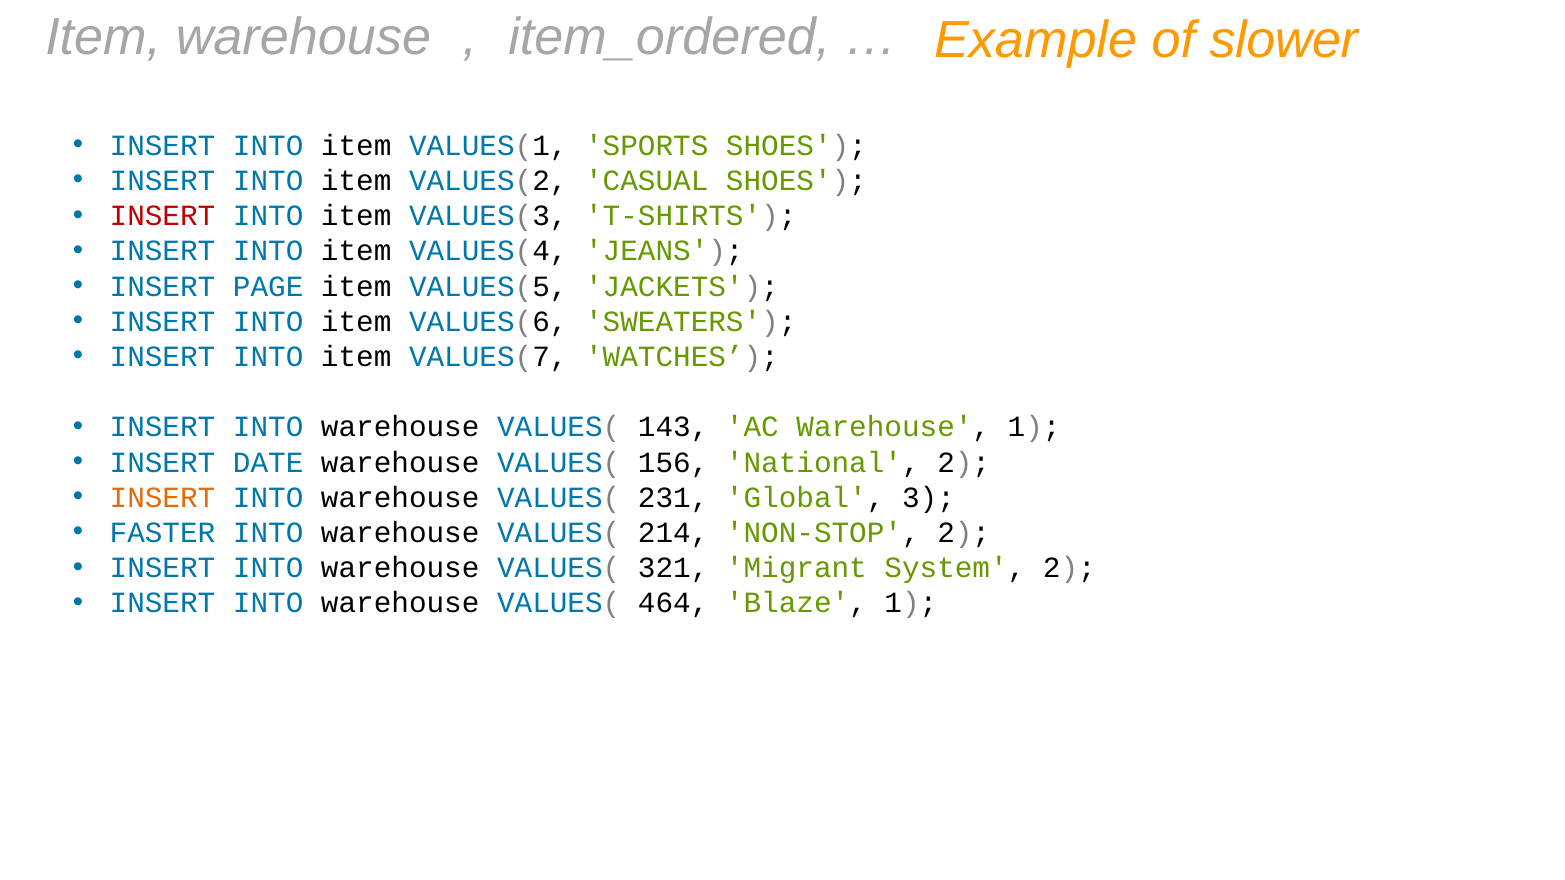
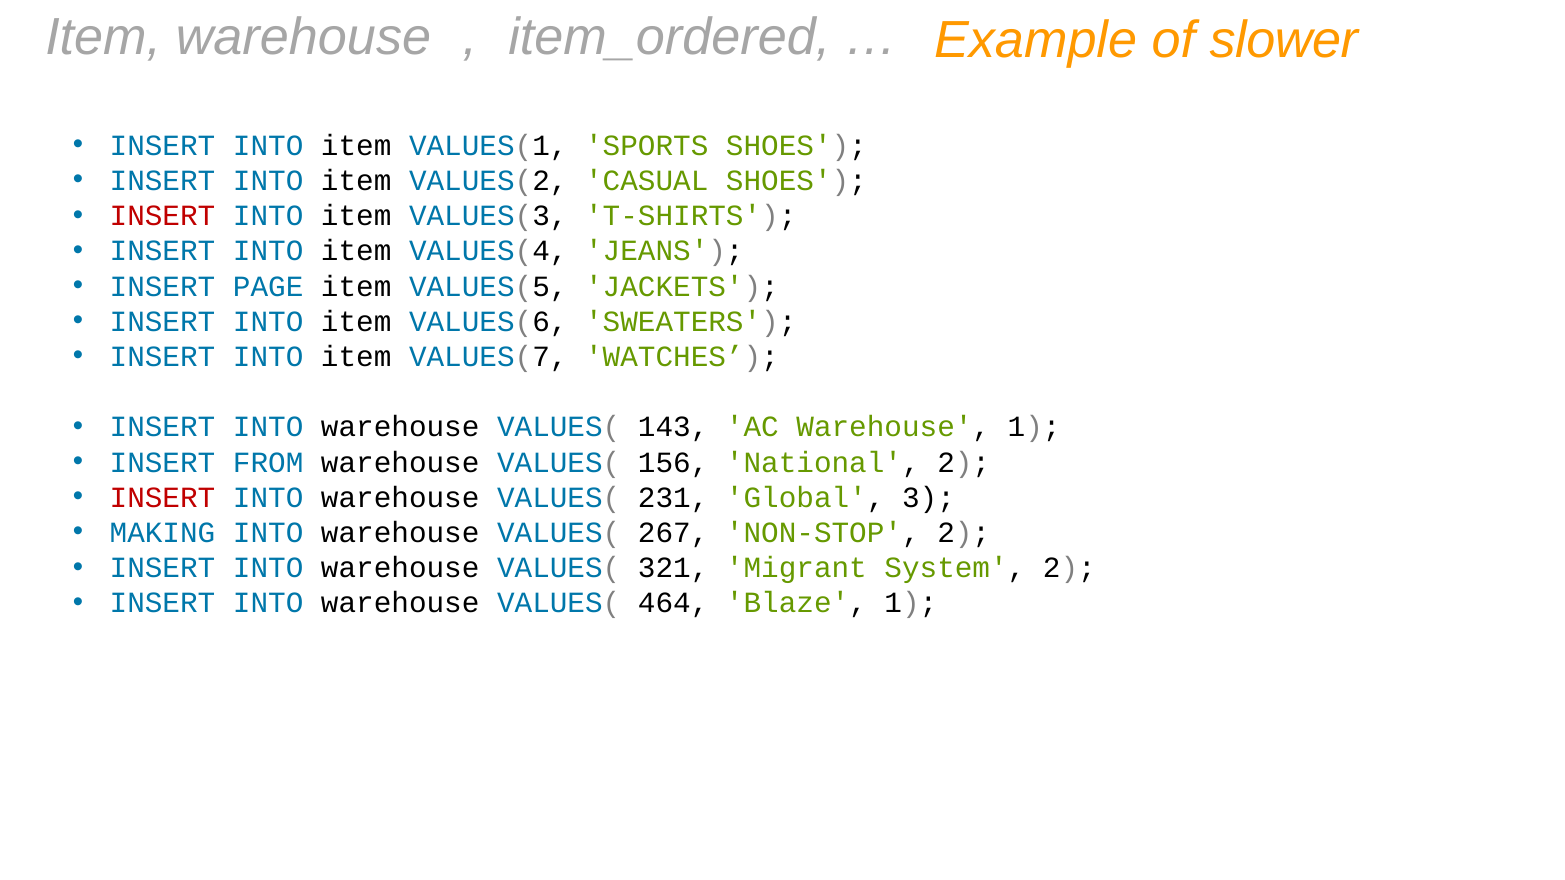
DATE: DATE -> FROM (268, 463)
INSERT colour: orange -> red (162, 498)
FASTER: FASTER -> MAKING (162, 533)
214: 214 -> 267 (673, 533)
